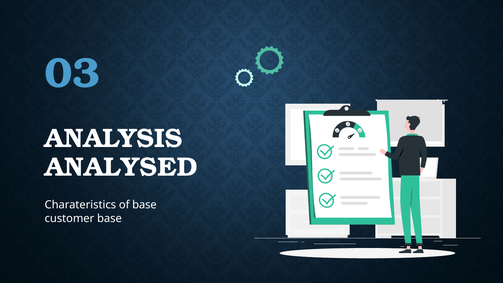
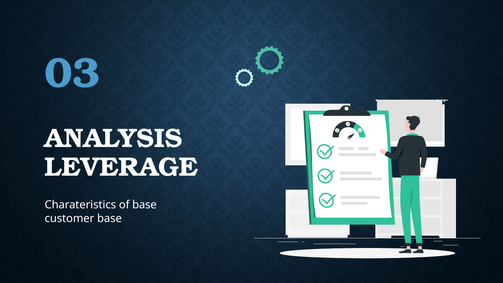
ANALYSED: ANALYSED -> LEVERAGE (121, 167)
